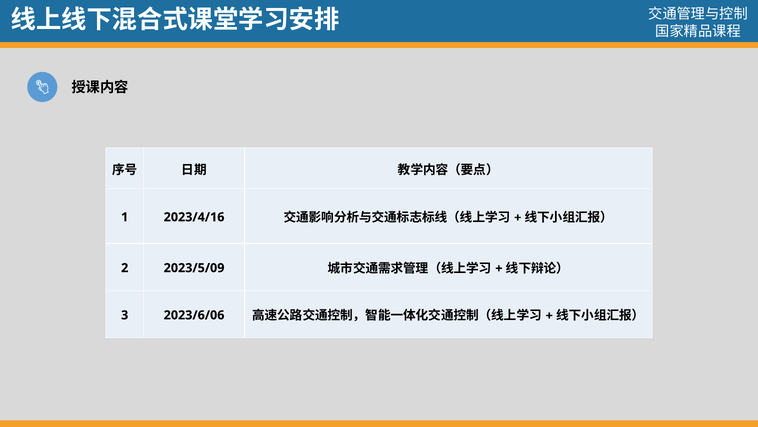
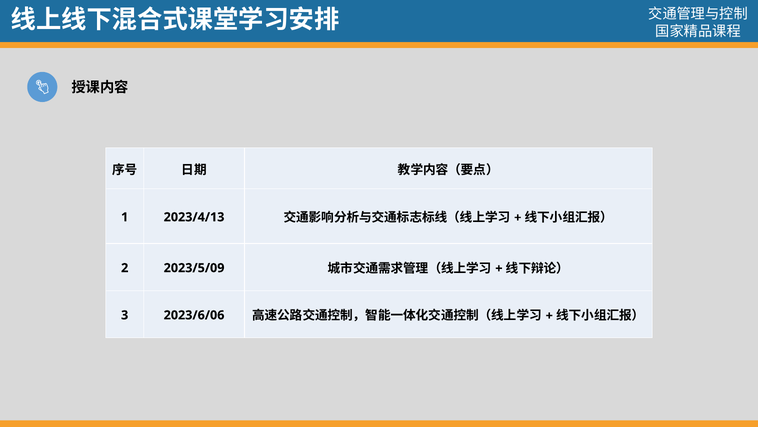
2023/4/16: 2023/4/16 -> 2023/4/13 (194, 217)
